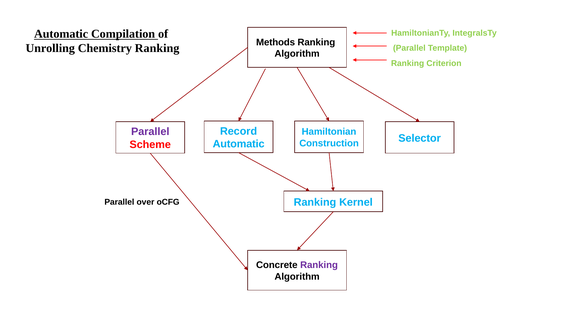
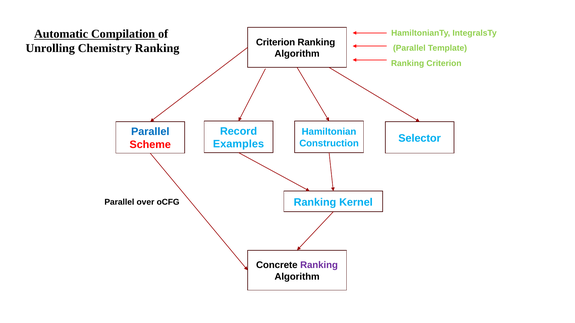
Methods: Methods -> Criterion (276, 42)
Parallel colour: purple -> blue (150, 132)
Automatic: Automatic -> Examples (238, 144)
